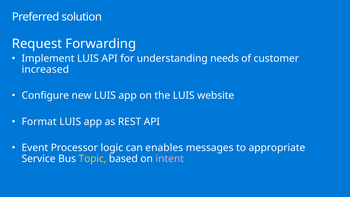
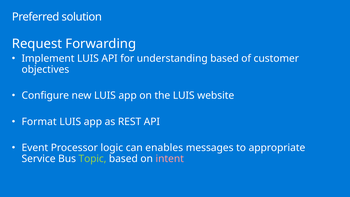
understanding needs: needs -> based (225, 58)
increased: increased -> objectives (45, 69)
Topic colour: yellow -> light green (92, 159)
